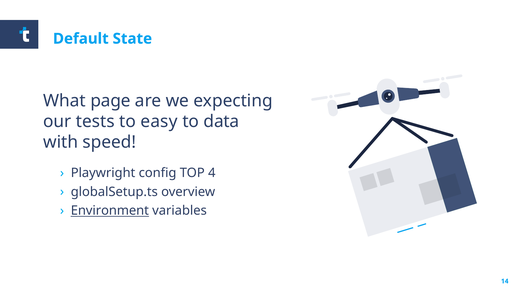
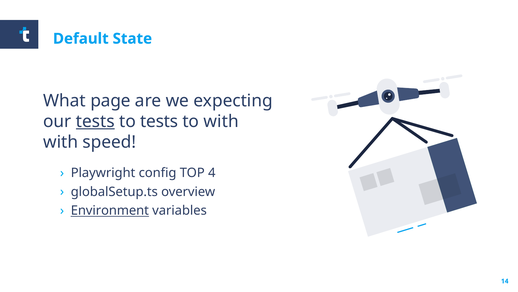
tests underline: none -> present (95, 121)
to easy: easy -> tests (159, 121)
to data: data -> with (221, 121)
